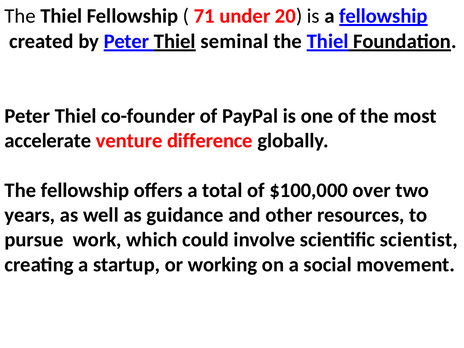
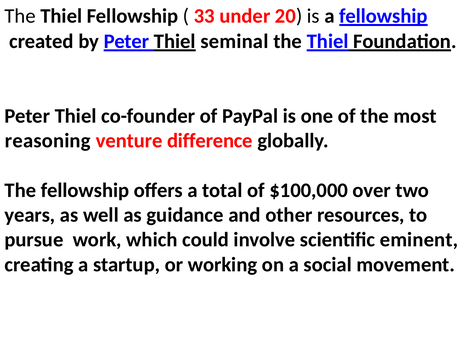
71: 71 -> 33 (204, 16)
accelerate: accelerate -> reasoning (48, 141)
scientist: scientist -> eminent (419, 240)
